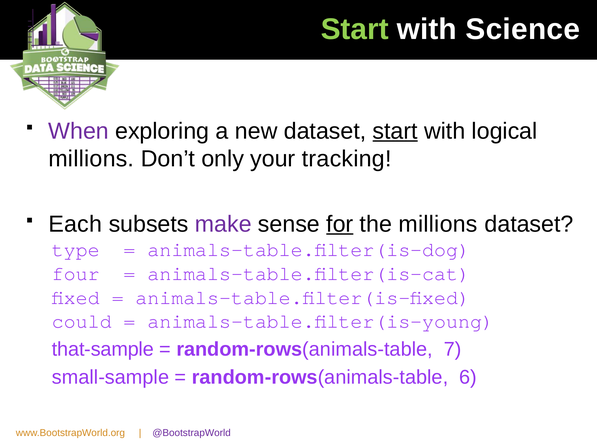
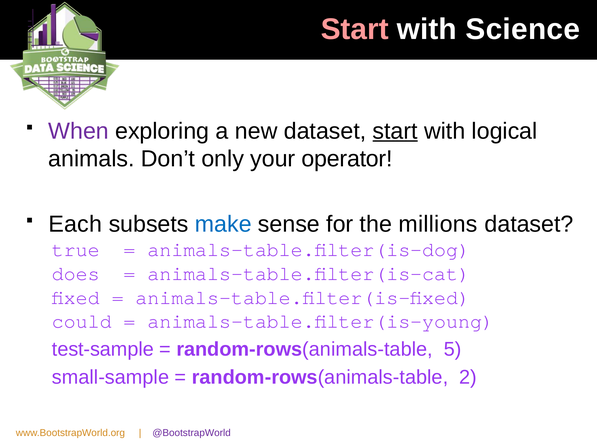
Start colour: light green -> pink (355, 29)
millions: millions -> animals (91, 159)
tracking: tracking -> operator (347, 159)
make colour: purple -> blue (223, 224)
for underline: present -> none (340, 224)
type: type -> true (76, 250)
four: four -> does (76, 273)
that-sample: that-sample -> test-sample (103, 349)
7: 7 -> 5 (453, 349)
6: 6 -> 2 (468, 377)
